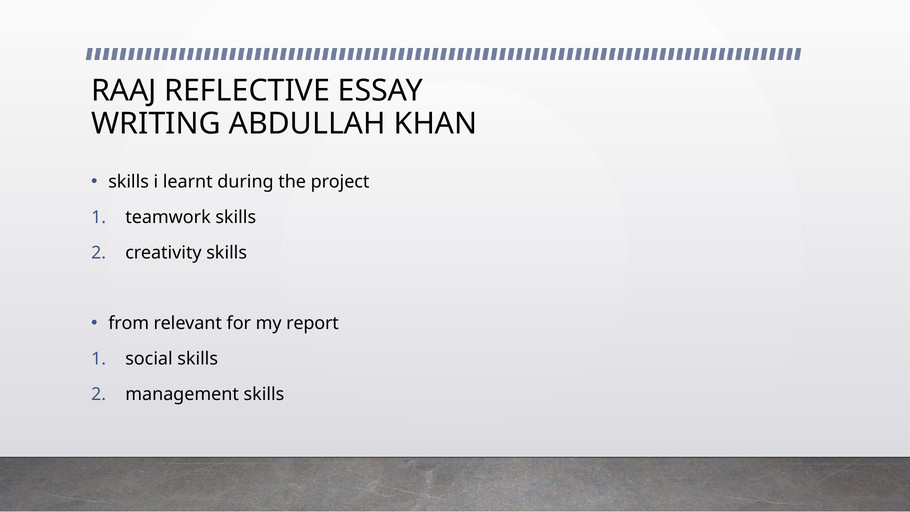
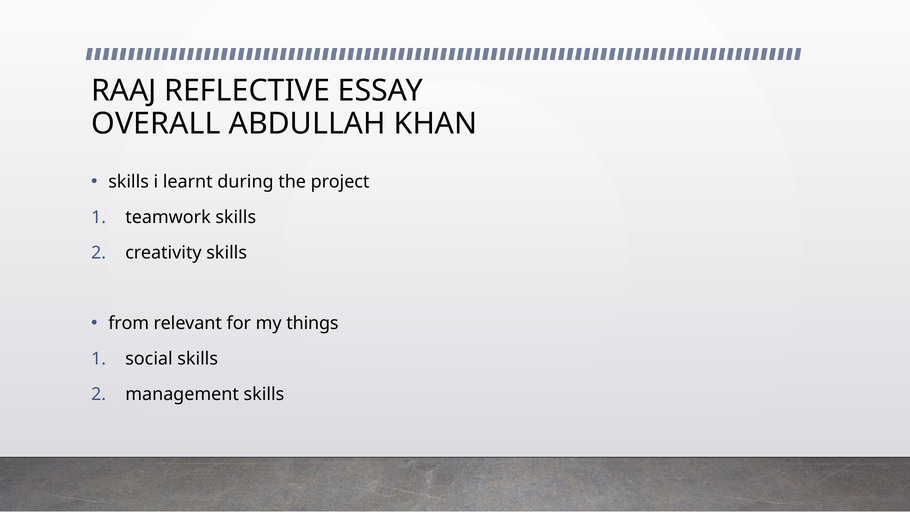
WRITING: WRITING -> OVERALL (156, 124)
report: report -> things (312, 323)
